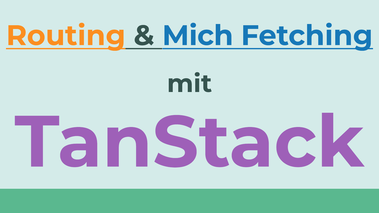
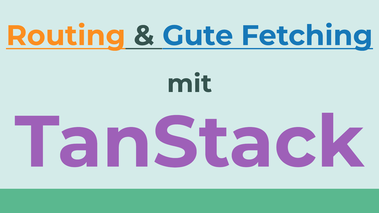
Mich: Mich -> Gute (198, 36)
